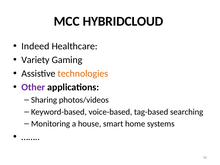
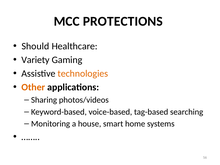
HYBRIDCLOUD: HYBRIDCLOUD -> PROTECTIONS (123, 21)
Indeed: Indeed -> Should (35, 46)
Other colour: purple -> orange (33, 87)
